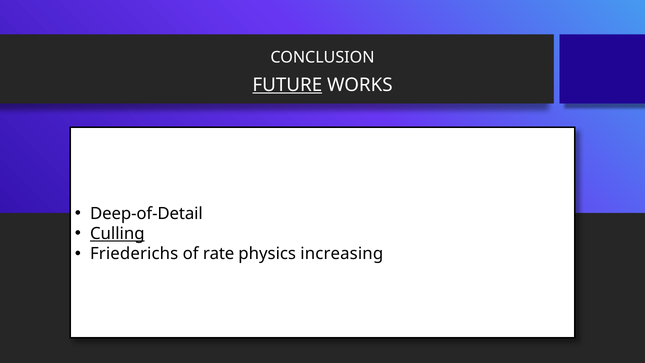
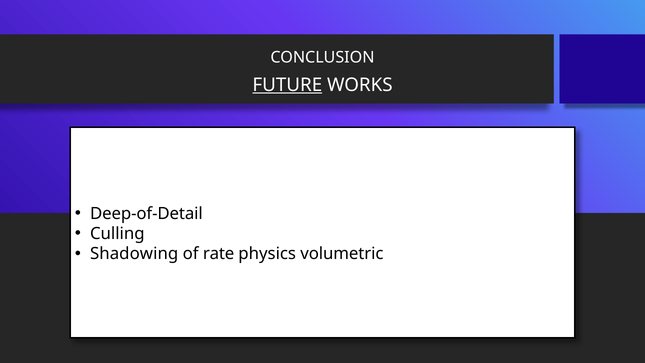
Culling underline: present -> none (117, 234)
Friederichs: Friederichs -> Shadowing (134, 254)
increasing: increasing -> volumetric (342, 254)
